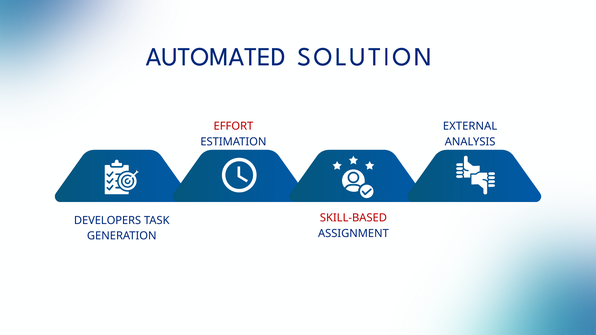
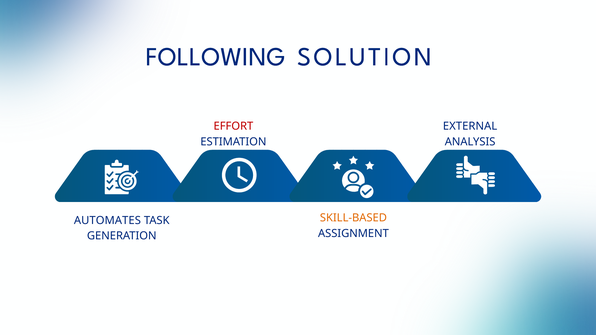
AUTOMATED: AUTOMATED -> FOLLOWING (215, 57)
SKILL-BASED colour: red -> orange (353, 218)
DEVELOPERS: DEVELOPERS -> AUTOMATES (107, 220)
